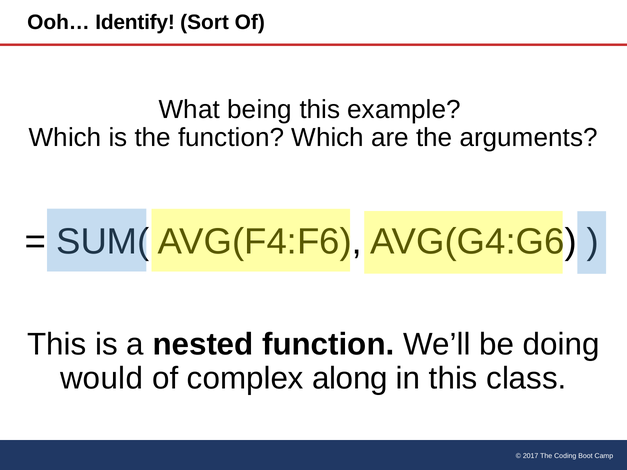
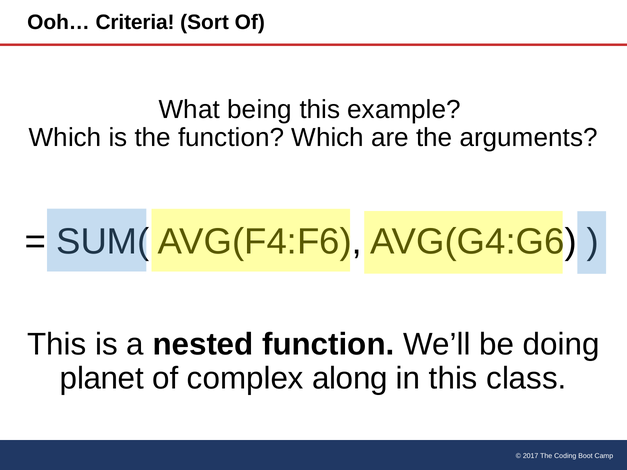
Identify: Identify -> Criteria (135, 22)
would: would -> planet (102, 378)
